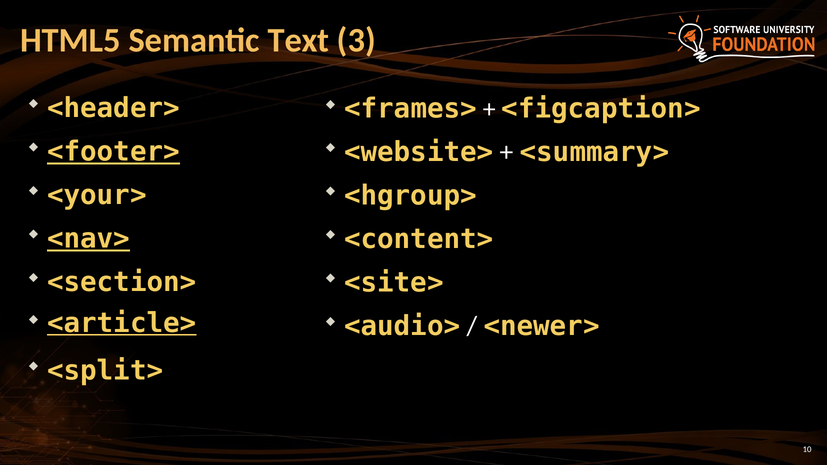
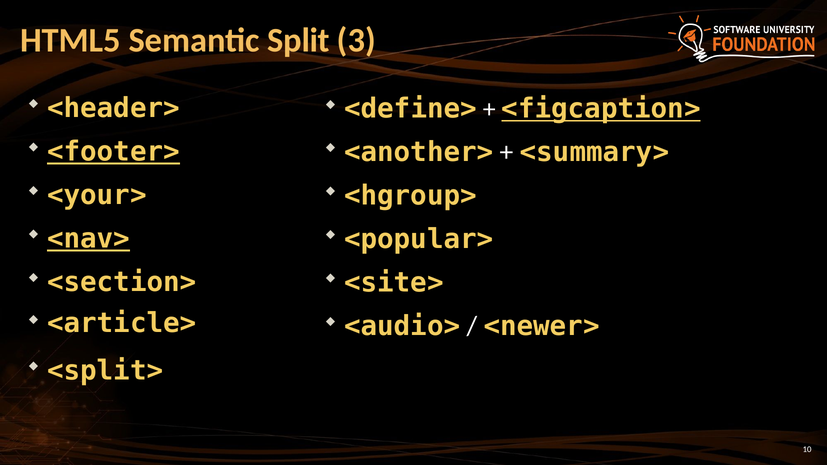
Text: Text -> Split (299, 40)
<frames>: <frames> -> <define> (411, 109)
<figcaption> underline: none -> present (601, 109)
<website>: <website> -> <another> (419, 152)
<content>: <content> -> <popular> (419, 239)
<article> underline: present -> none (122, 323)
